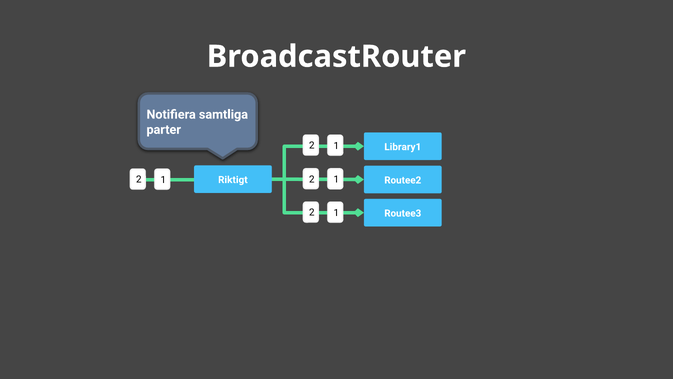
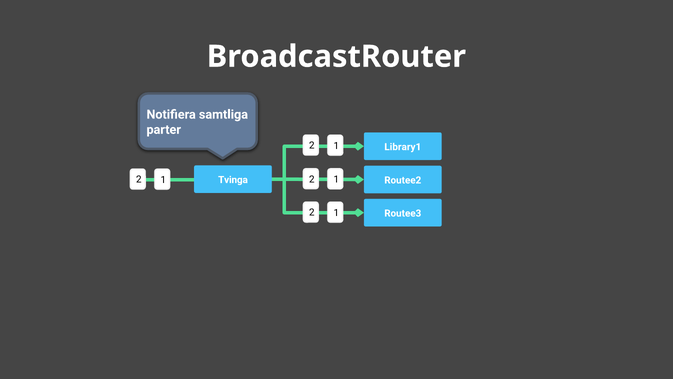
Riktigt: Riktigt -> Tvinga (233, 180)
